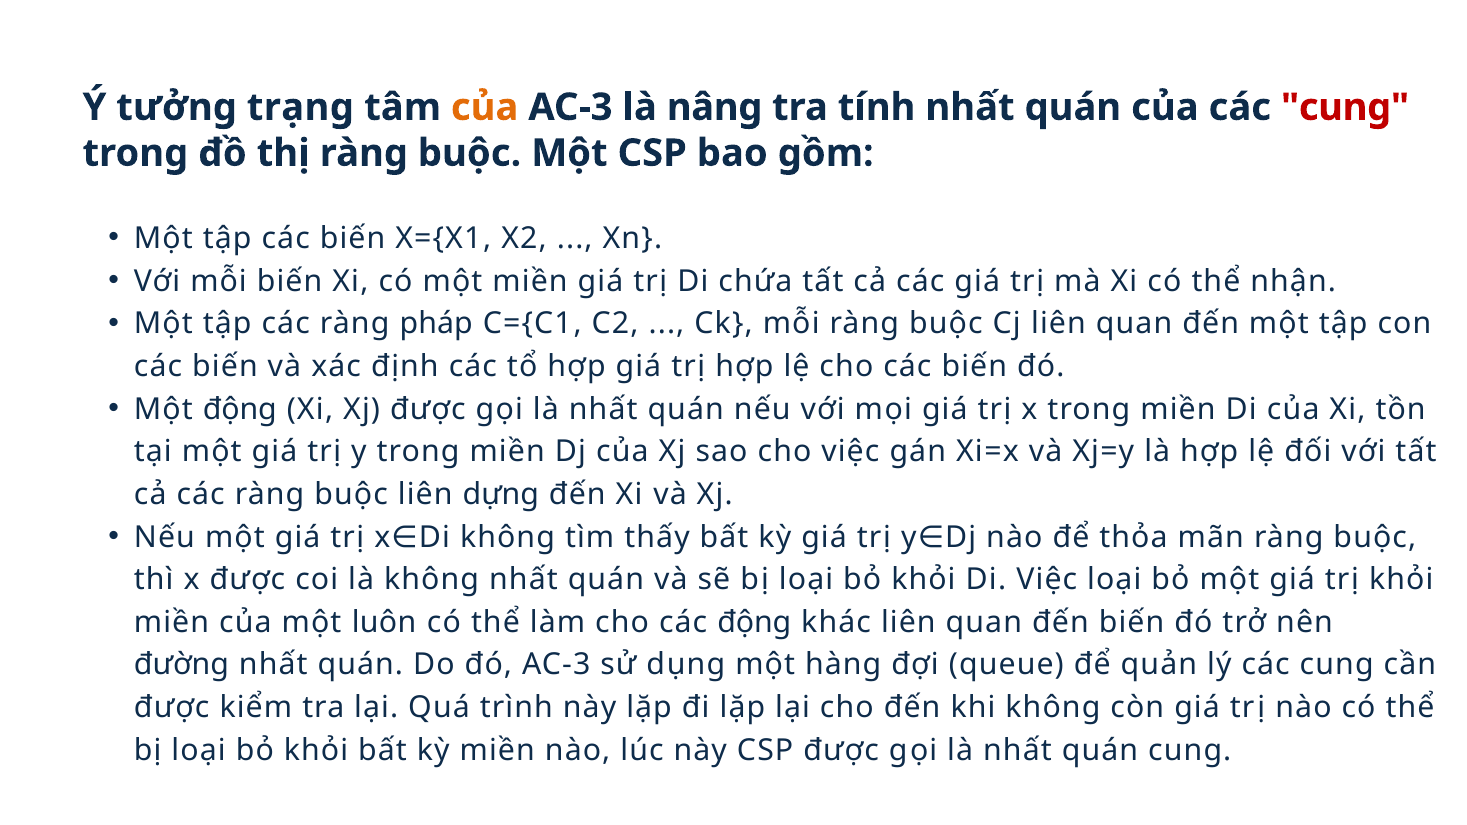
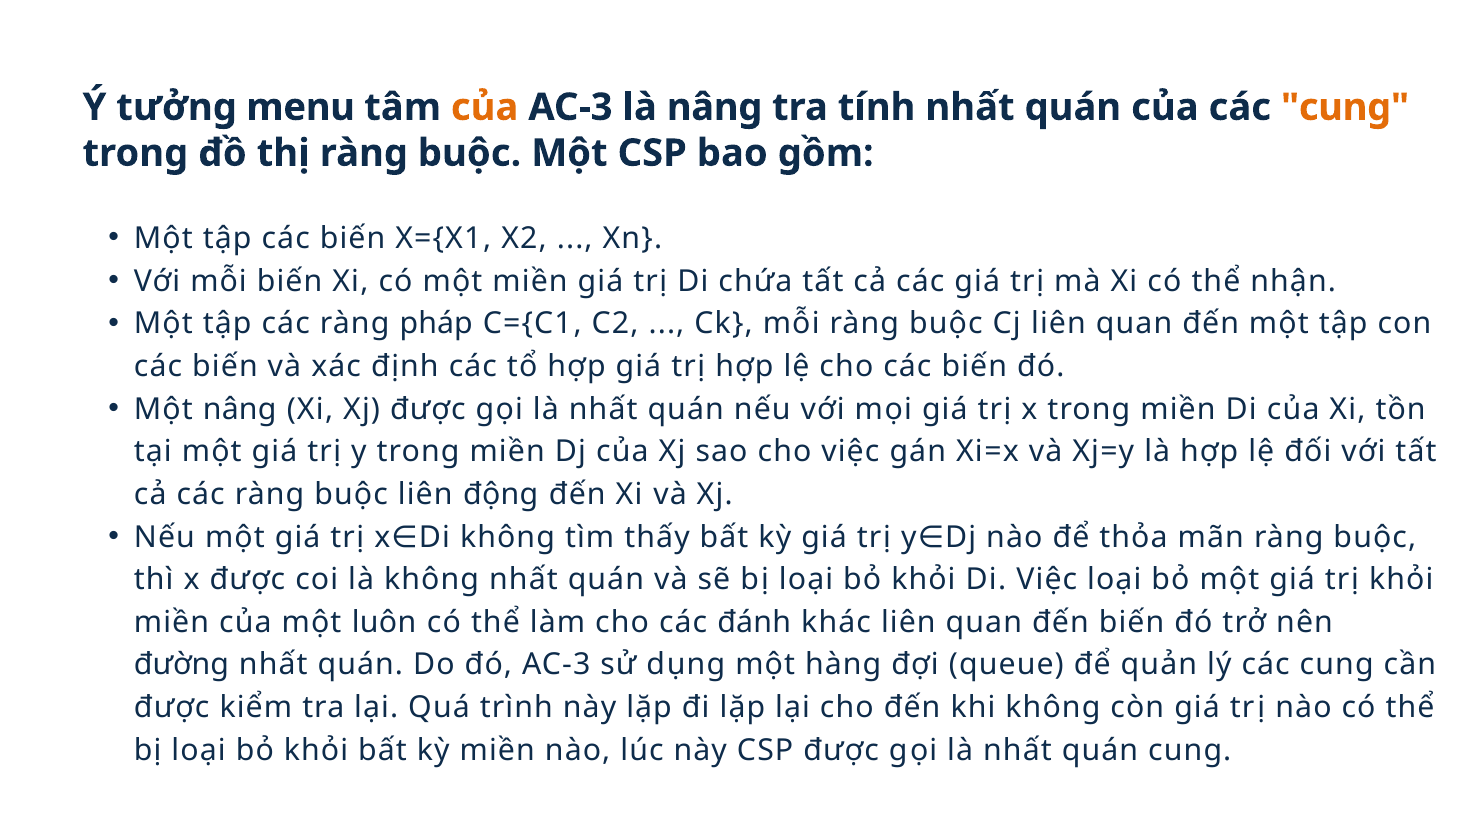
trạng: trạng -> menu (301, 107)
cung colour: red -> orange (1345, 107)
Một động: động -> nâng (240, 409)
dựng: dựng -> động (501, 495)
các động: động -> đánh (754, 622)
